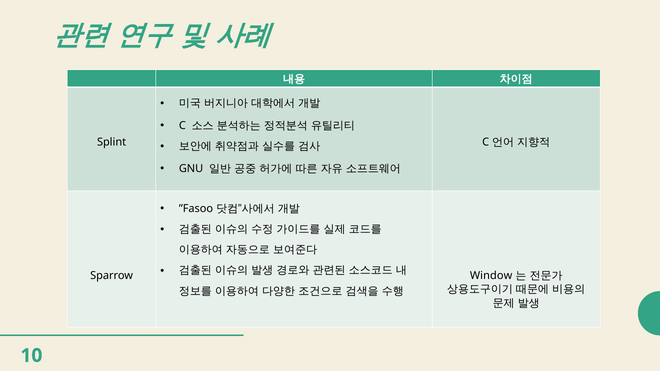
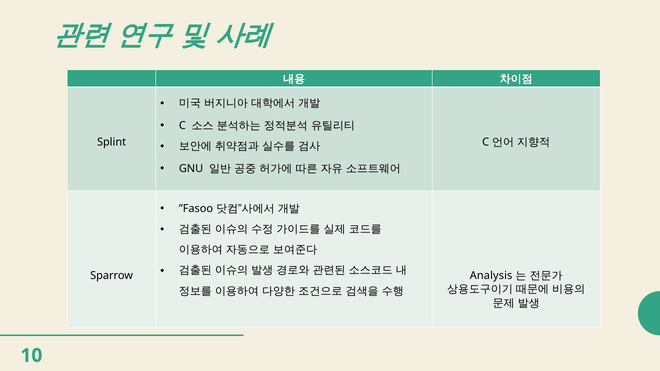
Window: Window -> Analysis (491, 276)
